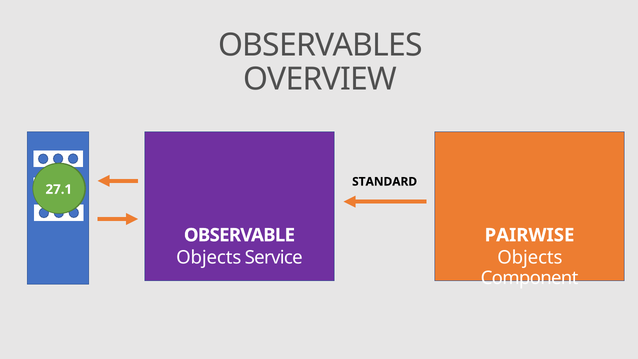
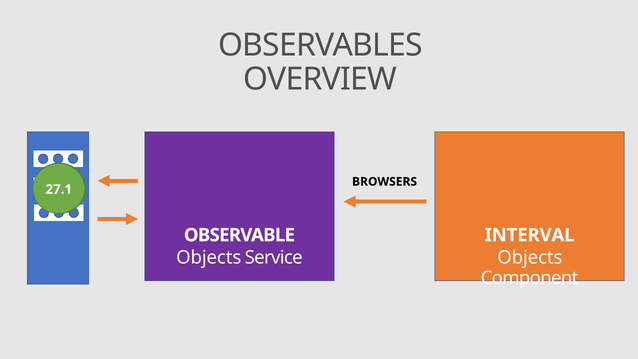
STANDARD: STANDARD -> BROWSERS (385, 182)
PAIRWISE: PAIRWISE -> INTERVAL (530, 235)
